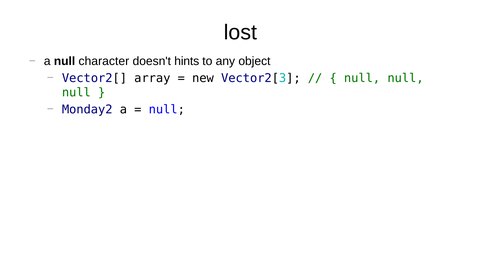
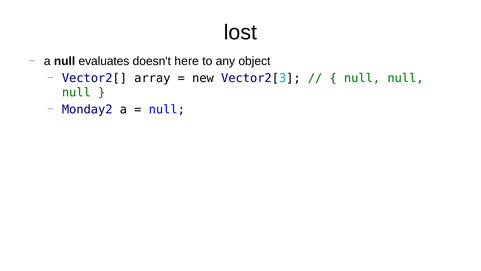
character: character -> evaluates (104, 61)
hints: hints -> here (187, 61)
